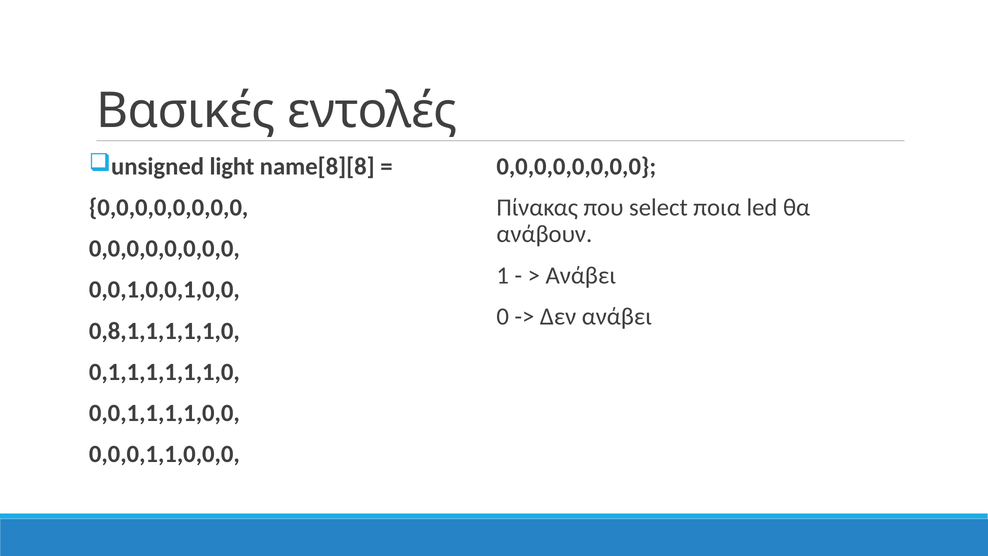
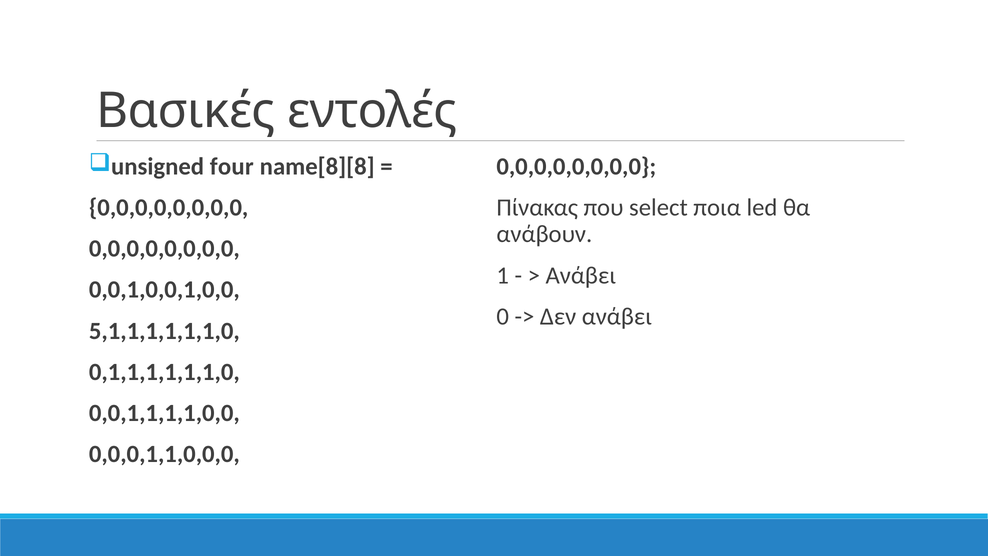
light: light -> four (232, 166)
0,8,1,1,1,1,1,0: 0,8,1,1,1,1,1,0 -> 5,1,1,1,1,1,1,0 (164, 331)
